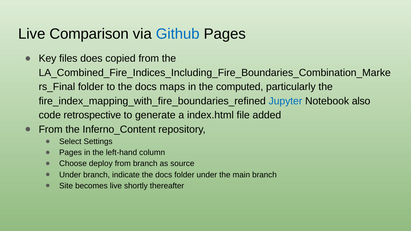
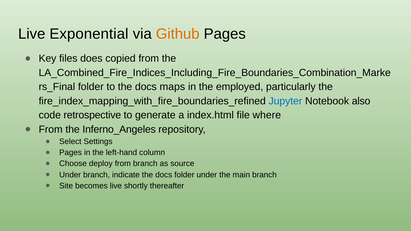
Comparison: Comparison -> Exponential (89, 34)
Github colour: blue -> orange (178, 34)
computed: computed -> employed (240, 87)
added: added -> where (267, 115)
Inferno_Content: Inferno_Content -> Inferno_Angeles (119, 129)
